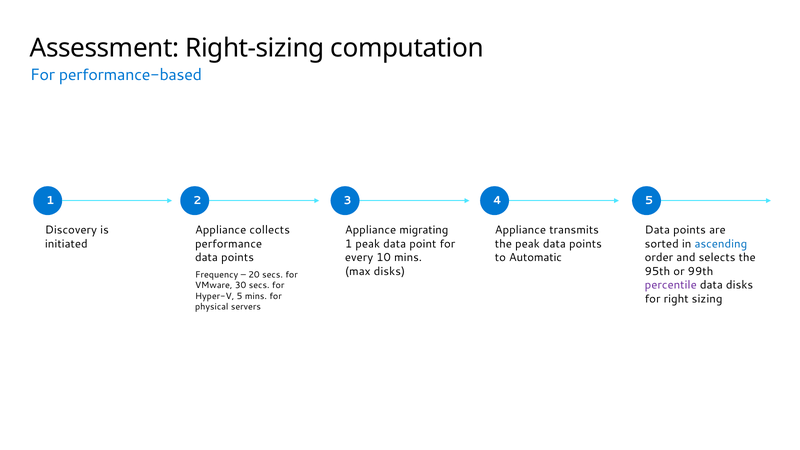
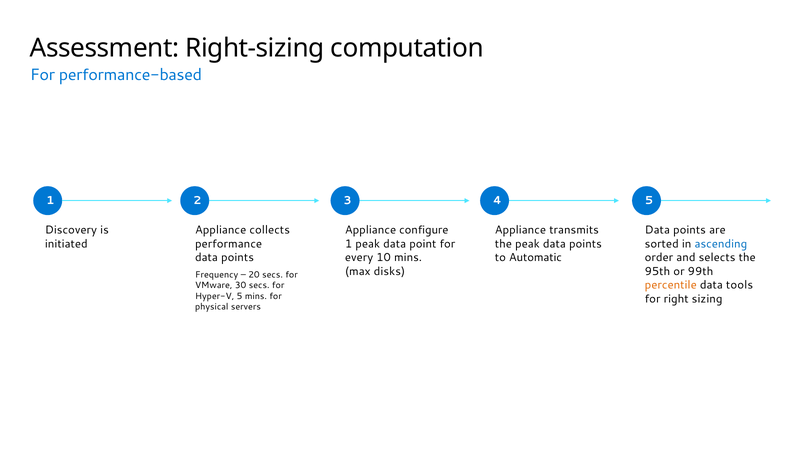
migrating: migrating -> configure (424, 230)
percentile colour: purple -> orange (671, 285)
data disks: disks -> tools (740, 285)
